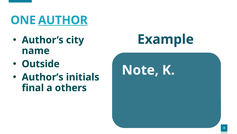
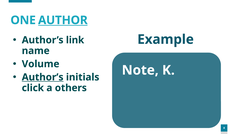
city: city -> link (75, 40)
Outside: Outside -> Volume (41, 64)
Author’s underline: none -> present (43, 77)
final: final -> click (33, 87)
